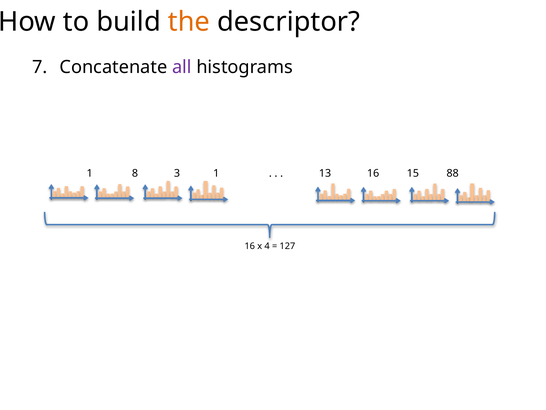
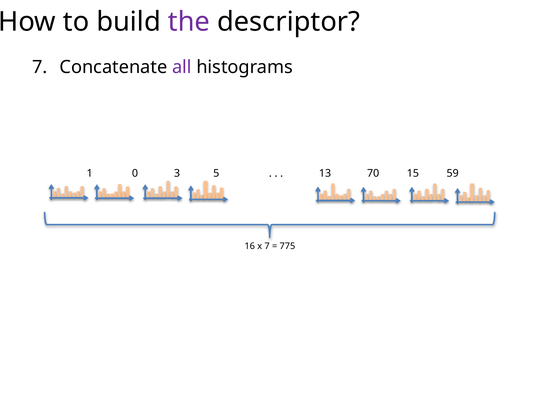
the colour: orange -> purple (189, 22)
8: 8 -> 0 (135, 173)
3 1: 1 -> 5 (216, 173)
13 16: 16 -> 70 (373, 173)
88: 88 -> 59 (453, 173)
x 4: 4 -> 7 (267, 246)
127: 127 -> 775 (287, 246)
